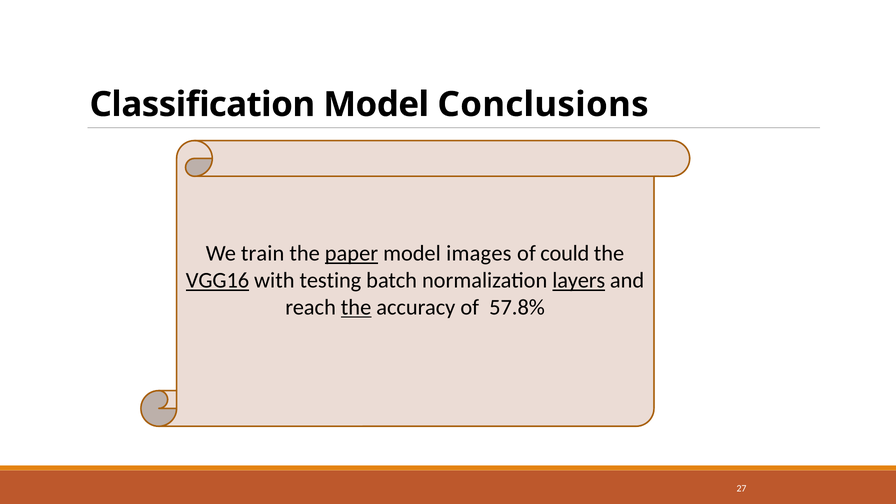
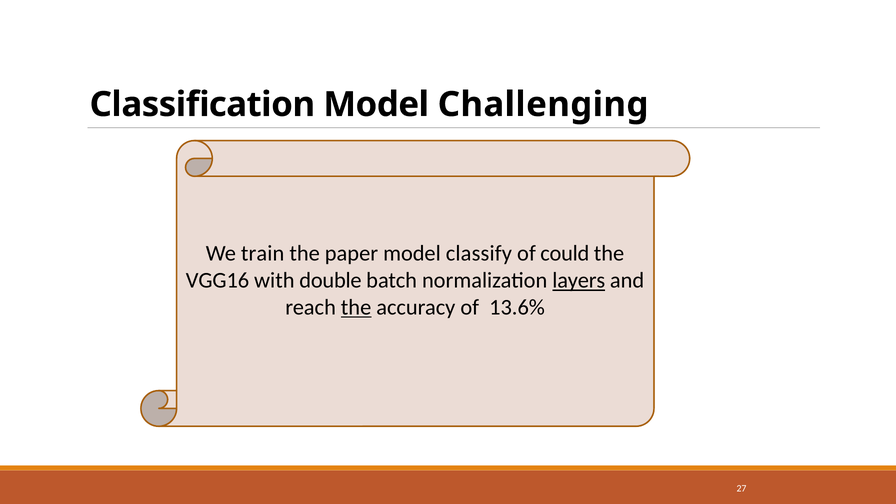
Conclusions: Conclusions -> Challenging (543, 105)
paper underline: present -> none (351, 254)
images: images -> classify (479, 254)
VGG16 underline: present -> none (217, 280)
testing: testing -> double (330, 280)
57.8%: 57.8% -> 13.6% (517, 307)
